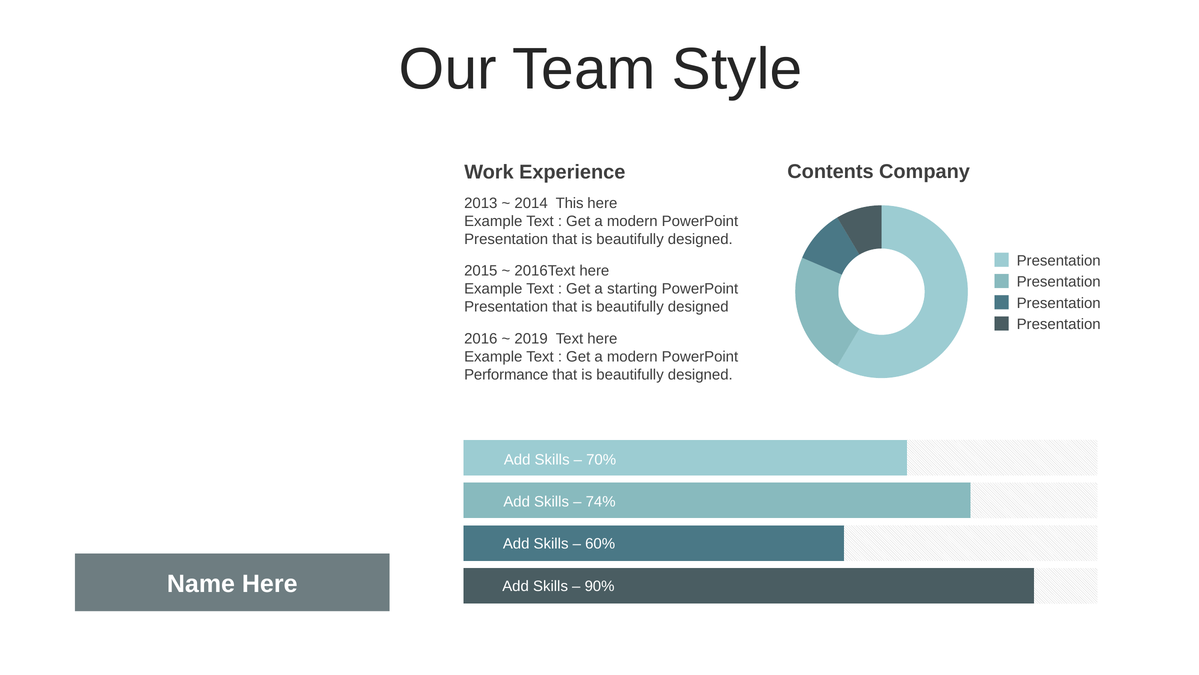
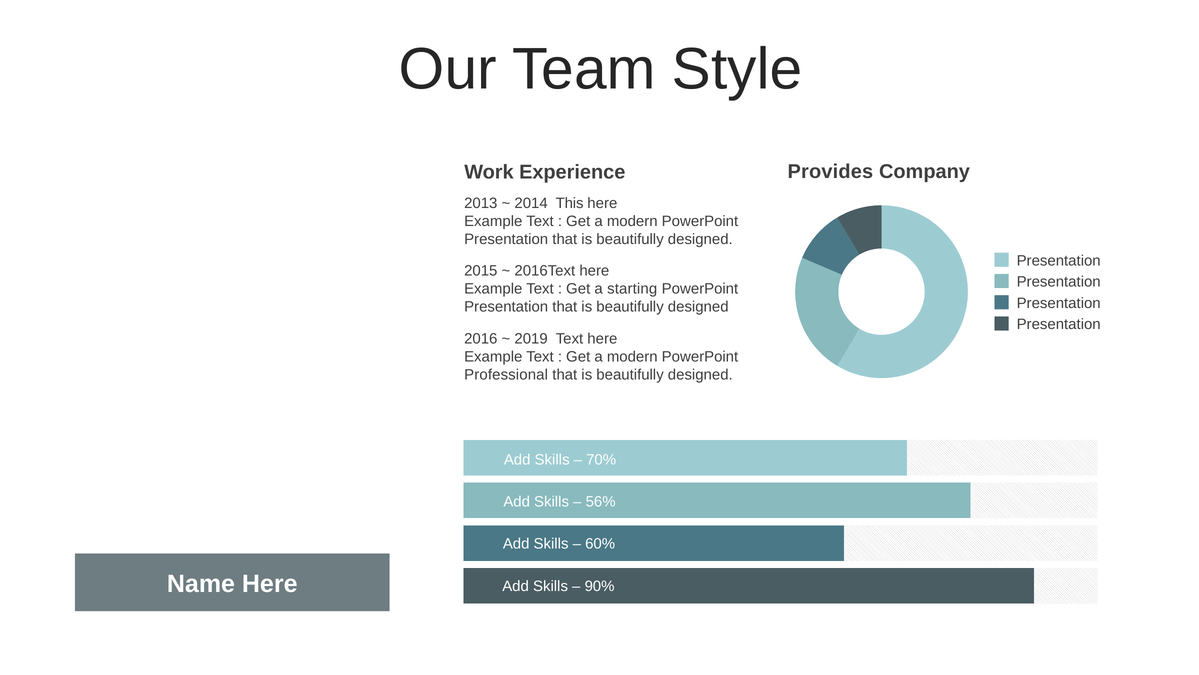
Contents: Contents -> Provides (830, 171)
Performance: Performance -> Professional (506, 374)
74%: 74% -> 56% (601, 502)
